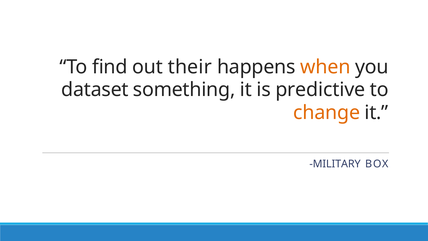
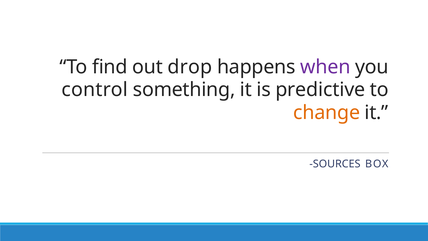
their: their -> drop (190, 67)
when colour: orange -> purple (325, 67)
dataset: dataset -> control (95, 90)
MILITARY: MILITARY -> SOURCES (335, 164)
